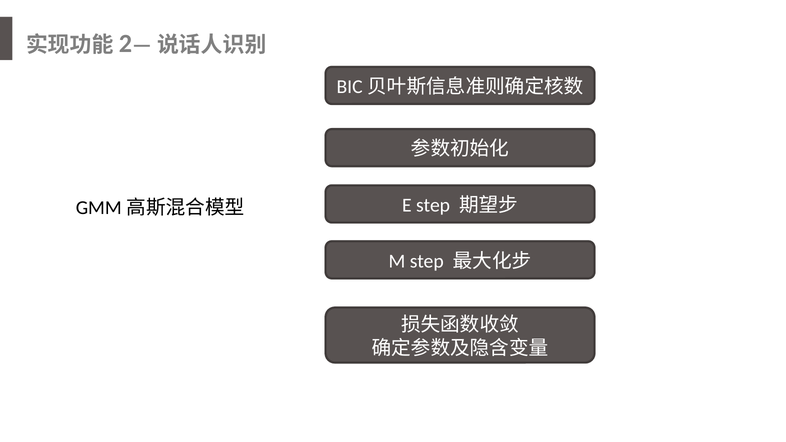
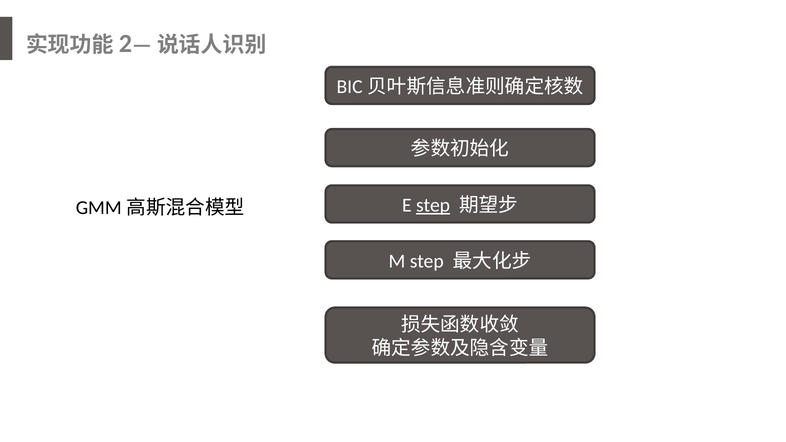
step underline: none -> present (433, 205)
